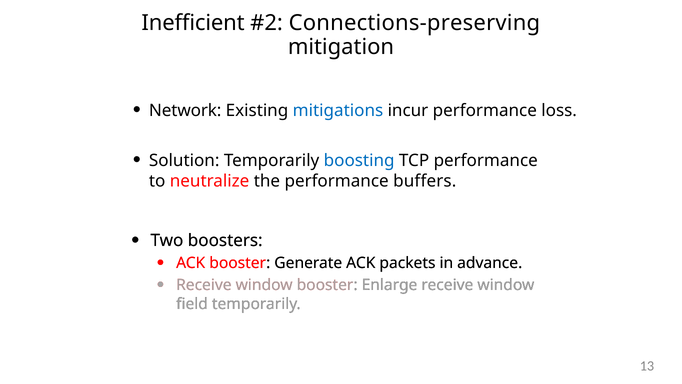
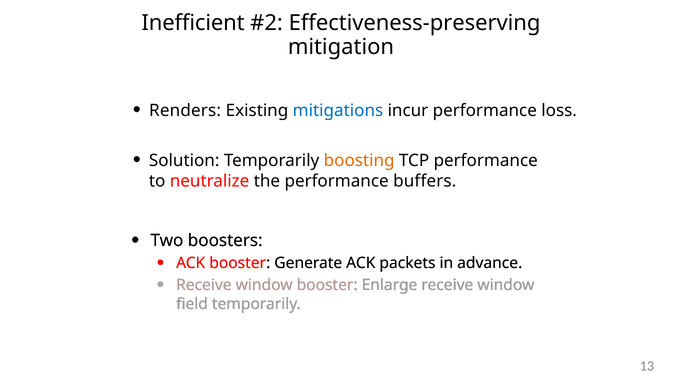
Connections-preserving: Connections-preserving -> Effectiveness-preserving (415, 23)
Network: Network -> Renders (185, 110)
boosting colour: blue -> orange (359, 160)
